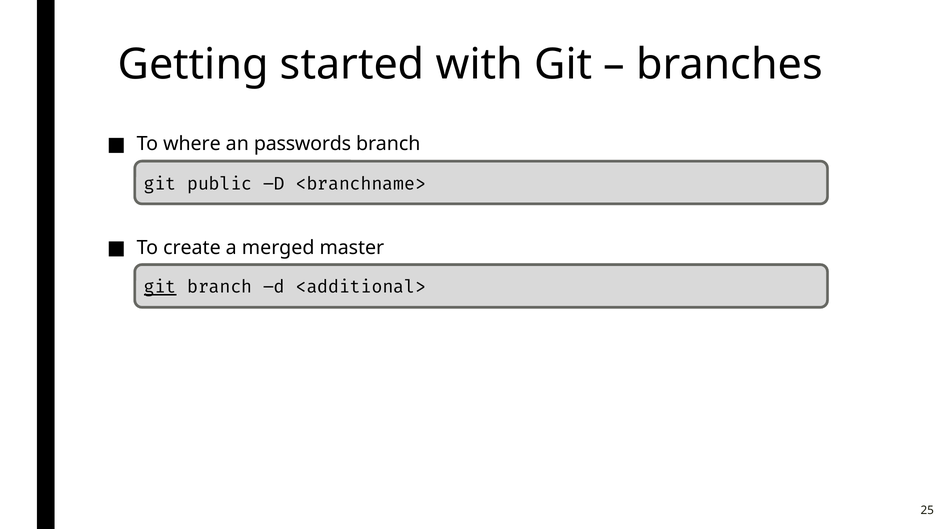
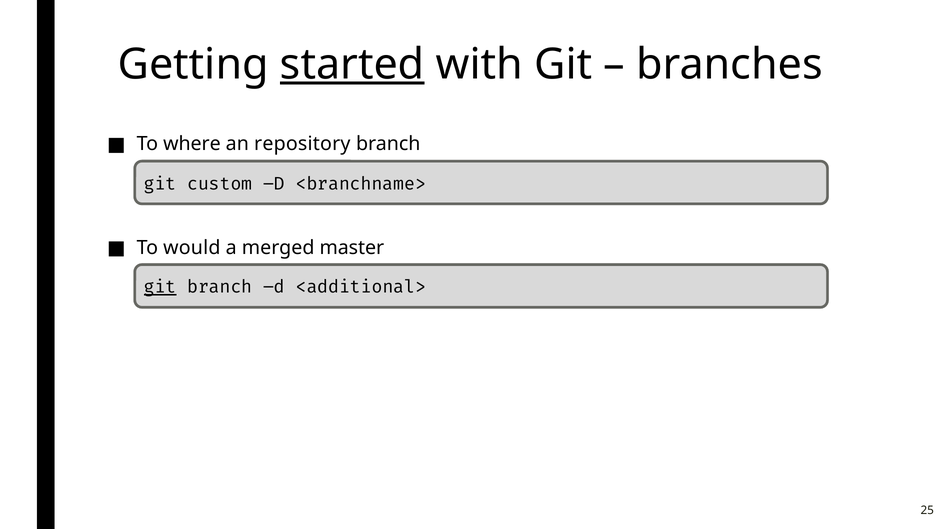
started underline: none -> present (352, 65)
passwords: passwords -> repository (302, 144)
public: public -> custom (220, 184)
create: create -> would (192, 248)
